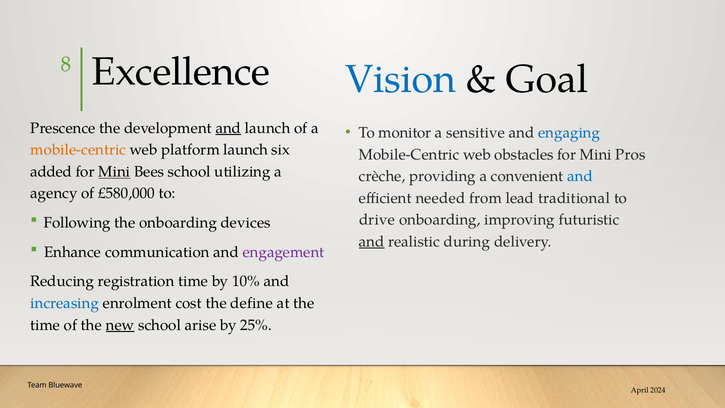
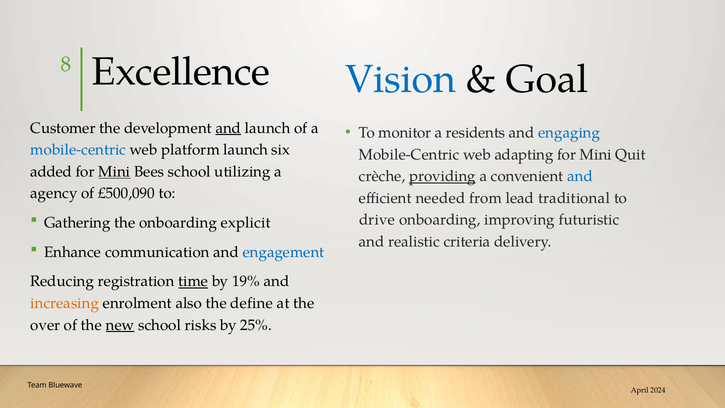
Prescence: Prescence -> Customer (63, 128)
sensitive: sensitive -> residents (476, 133)
mobile-centric colour: orange -> blue (78, 150)
obstacles: obstacles -> adapting (524, 154)
Pros: Pros -> Quit (631, 154)
providing underline: none -> present (442, 176)
£580,000: £580,000 -> £500,090 (127, 193)
Following: Following -> Gathering (77, 223)
devices: devices -> explicit (246, 223)
and underline: present -> none (372, 242)
during: during -> criteria (467, 242)
engagement colour: purple -> blue (284, 252)
time underline: none -> present (193, 281)
10%: 10% -> 19% (246, 281)
increasing colour: blue -> orange (65, 303)
cost: cost -> also (189, 303)
time: time -> over (45, 325)
arise: arise -> risks (201, 325)
